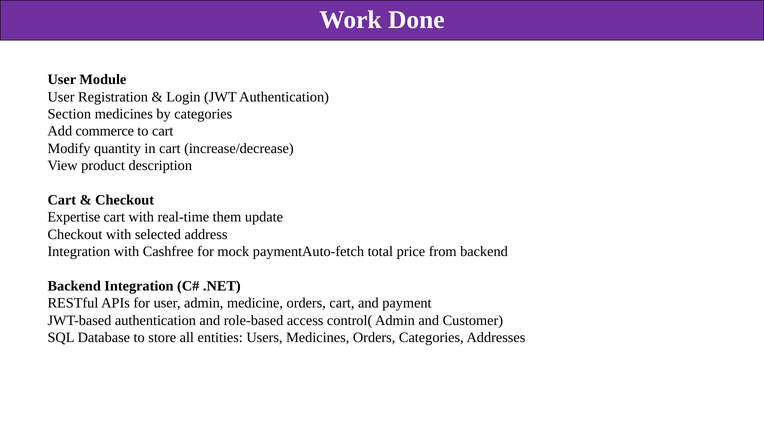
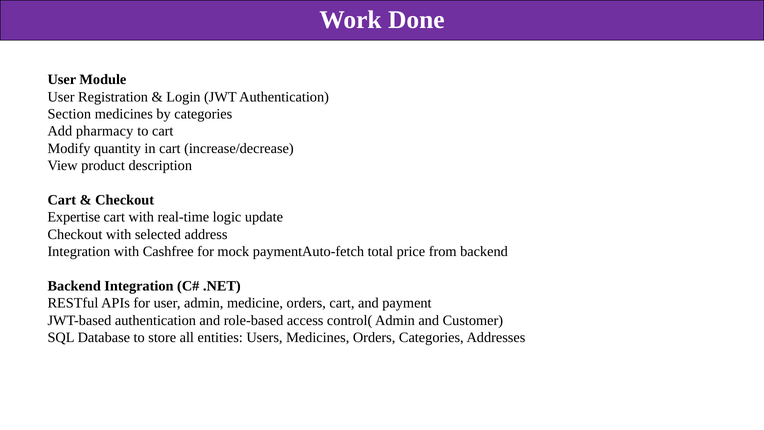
commerce: commerce -> pharmacy (105, 131)
them: them -> logic (227, 217)
